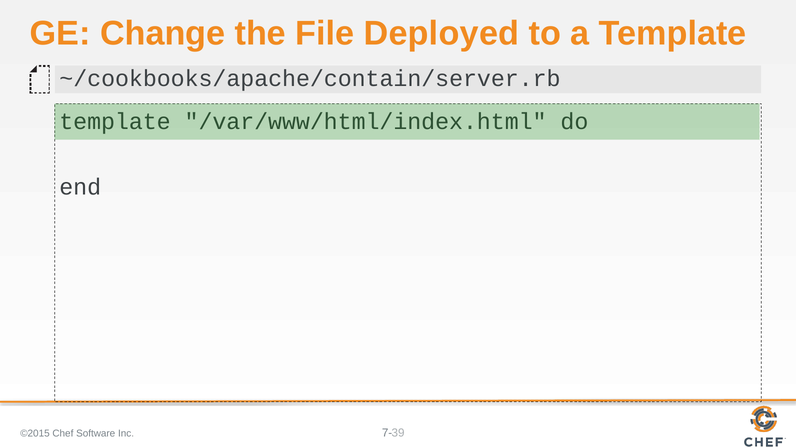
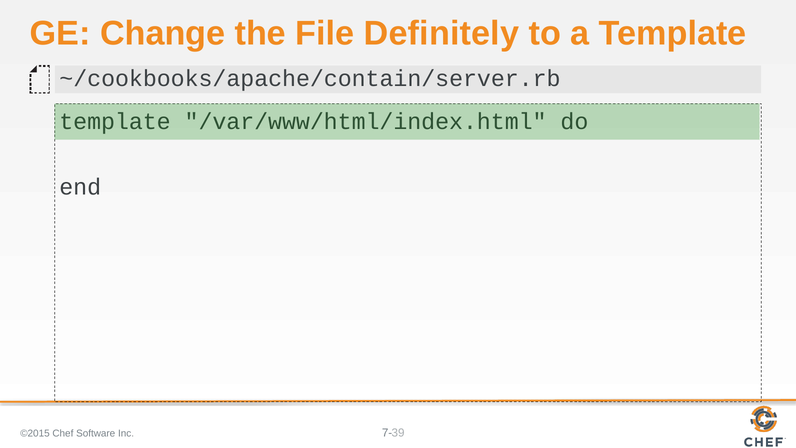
Deployed: Deployed -> Definitely (441, 33)
